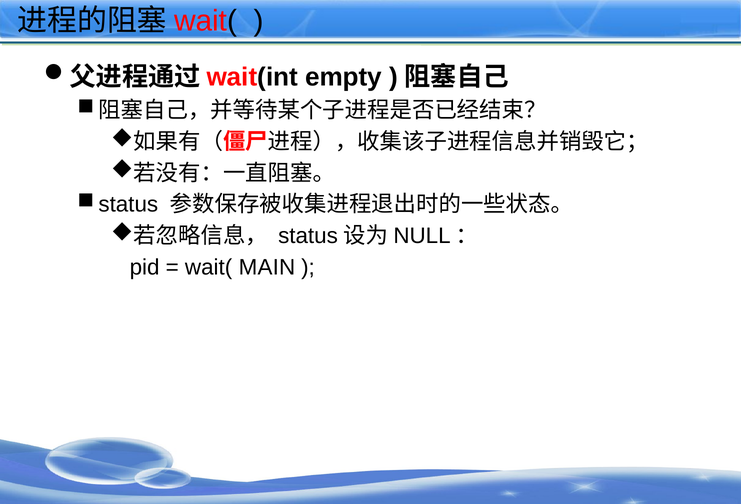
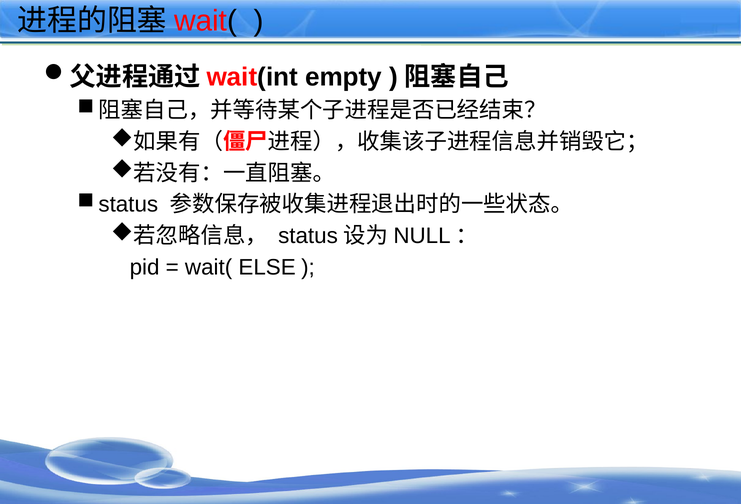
MAIN: MAIN -> ELSE (267, 267)
